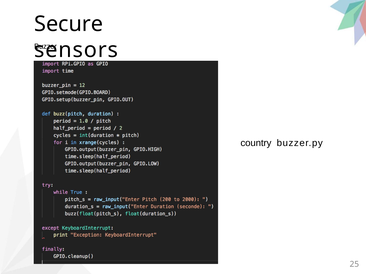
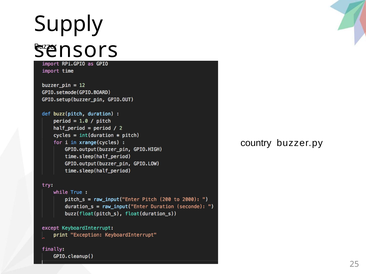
Secure: Secure -> Supply (69, 24)
